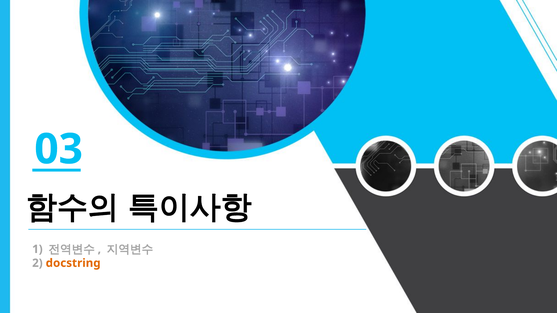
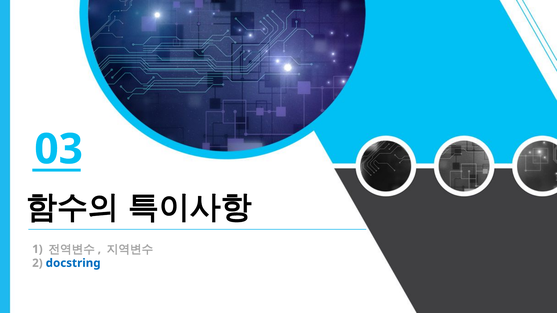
docstring colour: orange -> blue (73, 263)
